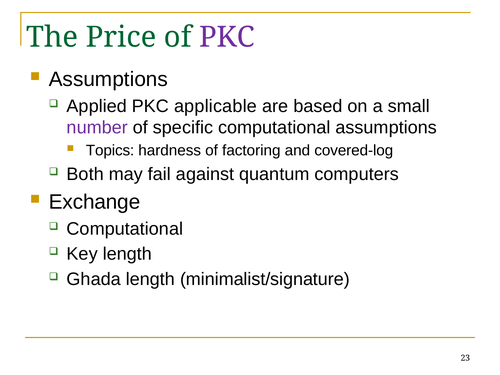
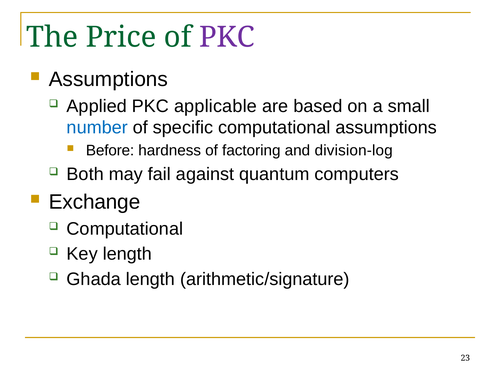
number colour: purple -> blue (97, 128)
Topics: Topics -> Before (110, 151)
covered-log: covered-log -> division-log (354, 151)
minimalist/signature: minimalist/signature -> arithmetic/signature (265, 279)
